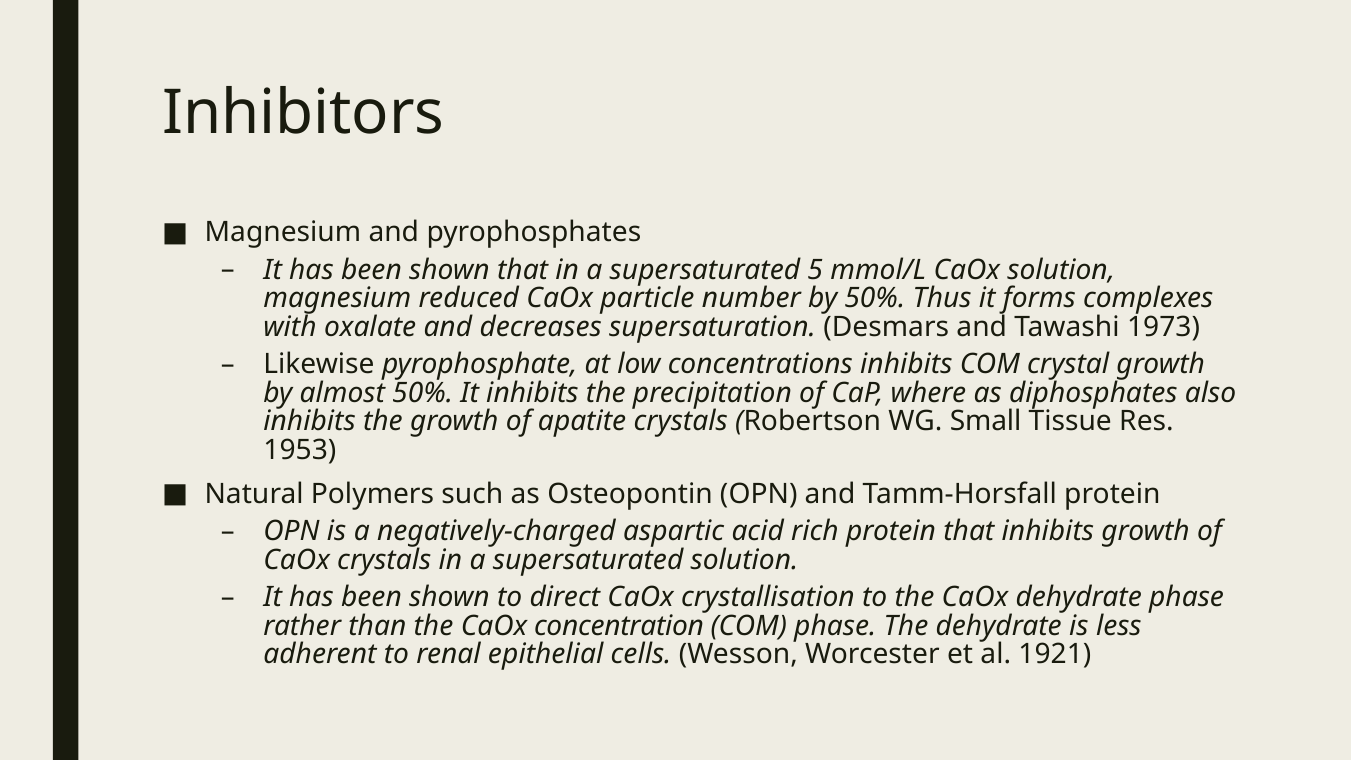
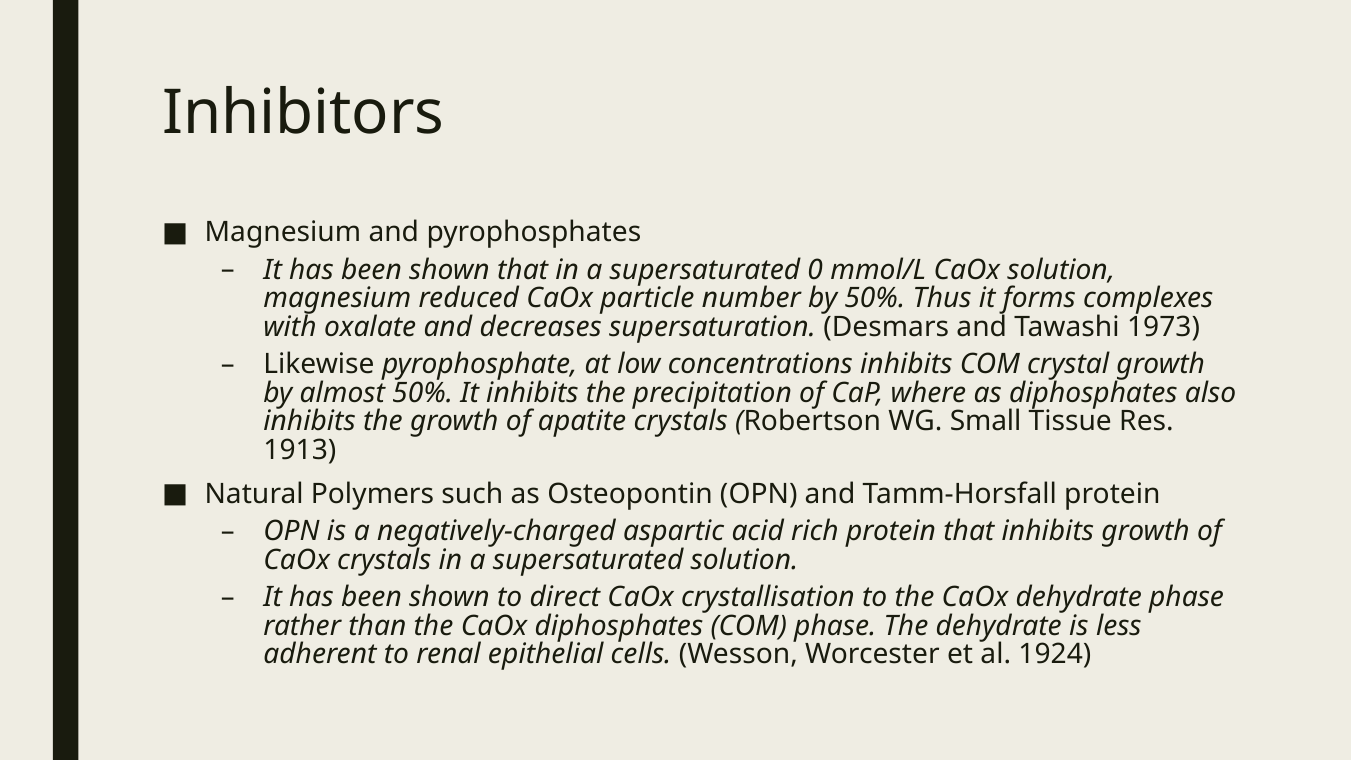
5: 5 -> 0 (815, 270)
1953: 1953 -> 1913 (300, 450)
CaOx concentration: concentration -> diphosphates (619, 626)
1921: 1921 -> 1924 (1055, 655)
